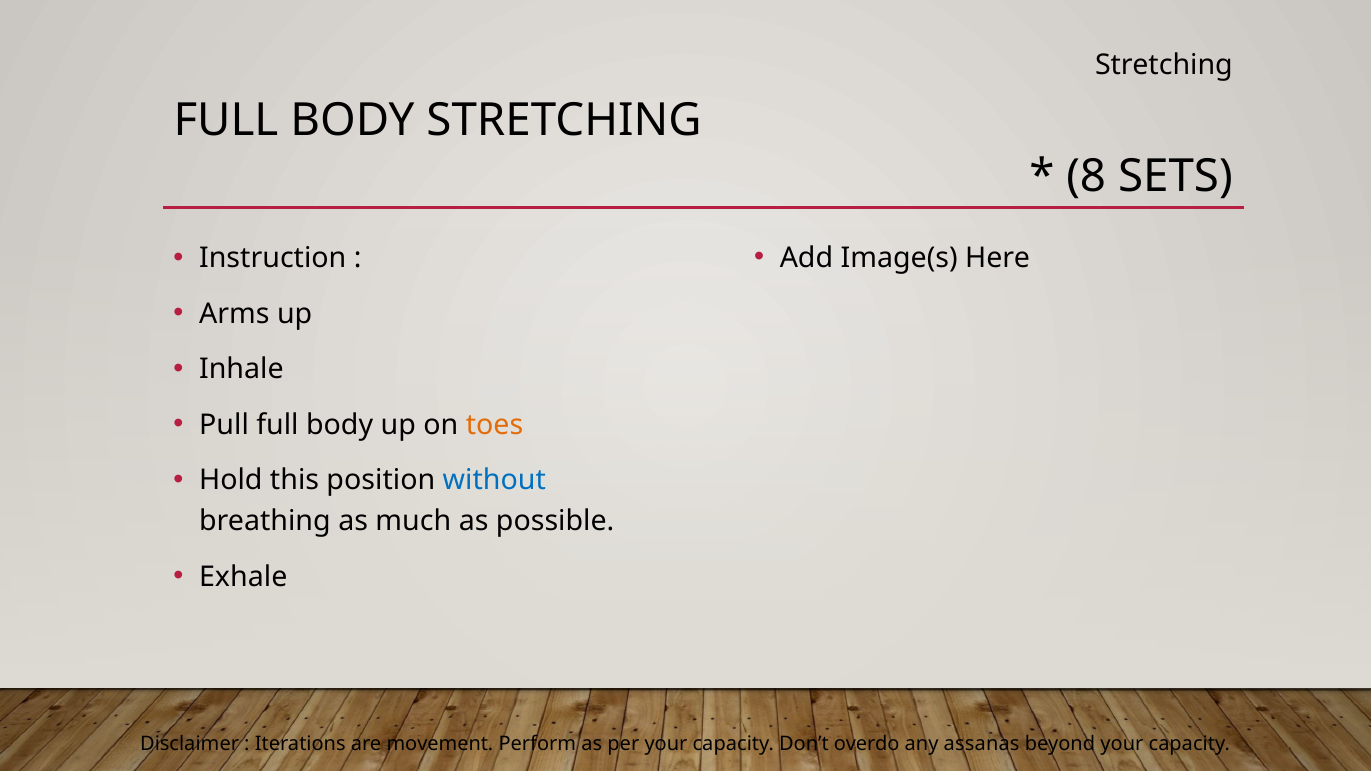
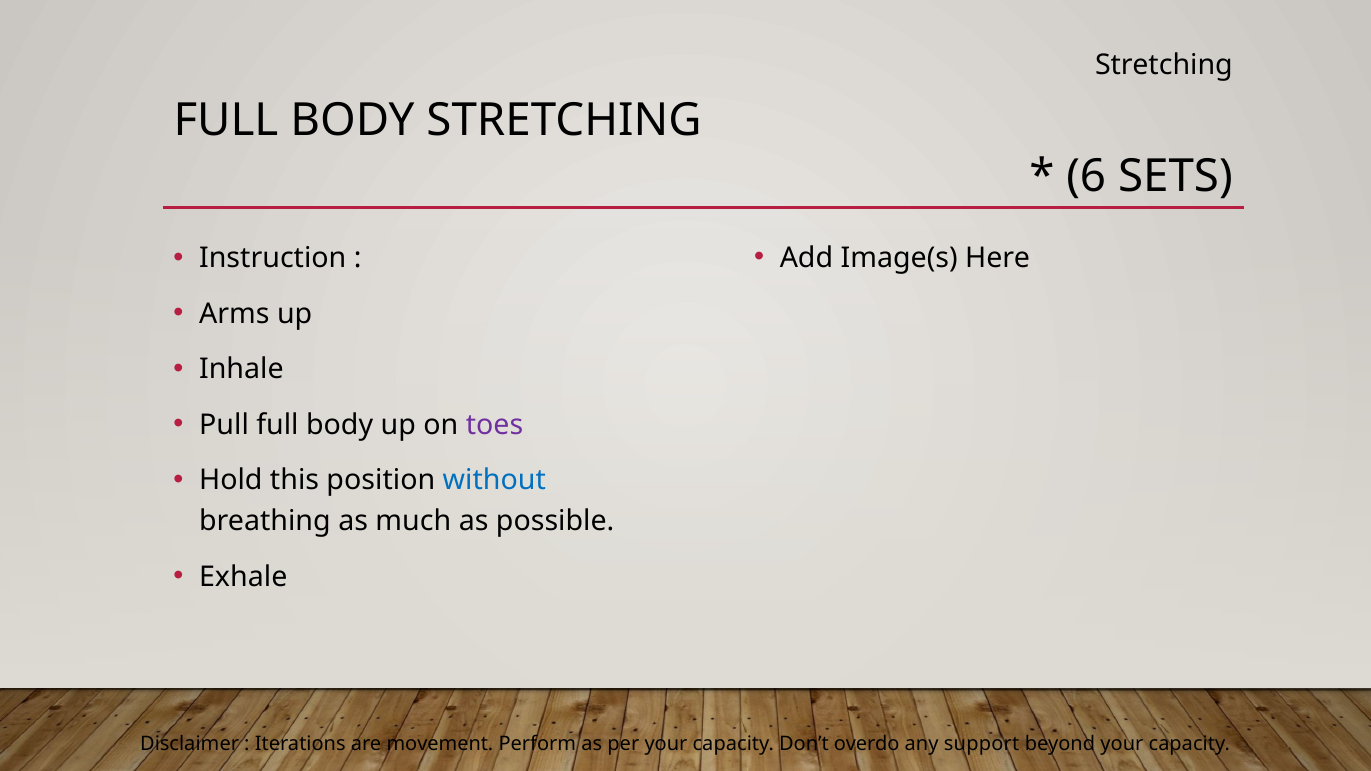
8: 8 -> 6 (1086, 176)
toes colour: orange -> purple (495, 425)
assanas: assanas -> support (982, 744)
